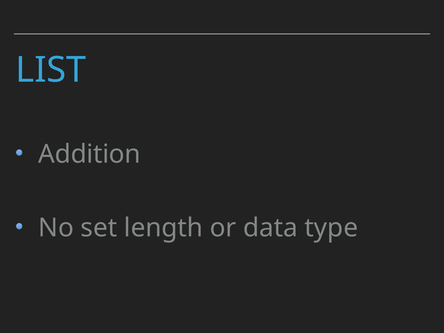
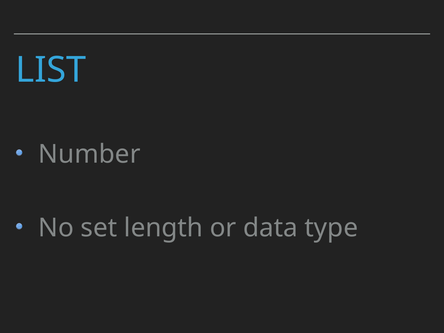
Addition: Addition -> Number (89, 154)
